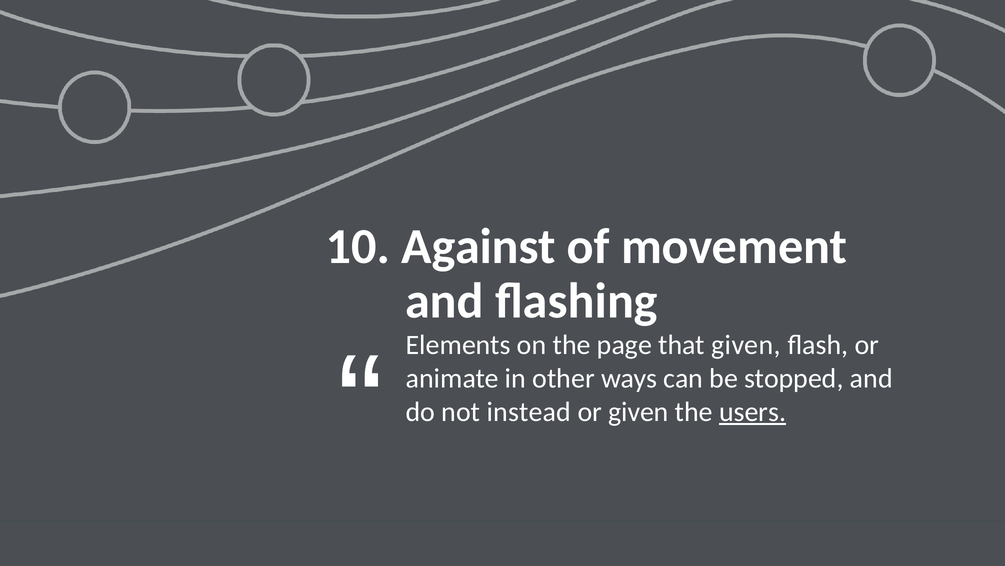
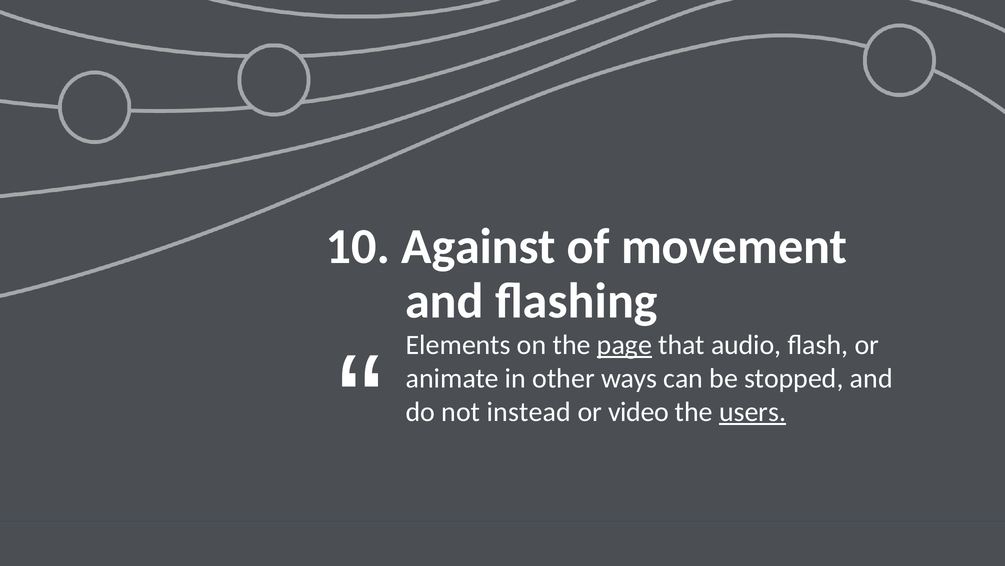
page underline: none -> present (624, 345)
that given: given -> audio (746, 345)
or given: given -> video (639, 412)
